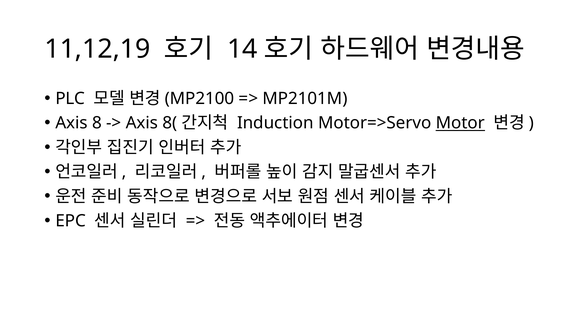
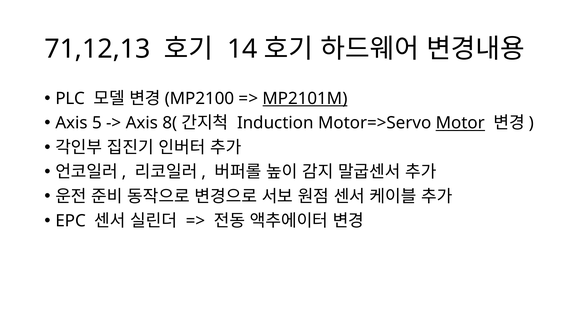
11,12,19: 11,12,19 -> 71,12,13 (97, 49)
MP2101M underline: none -> present (305, 99)
8: 8 -> 5 (97, 123)
